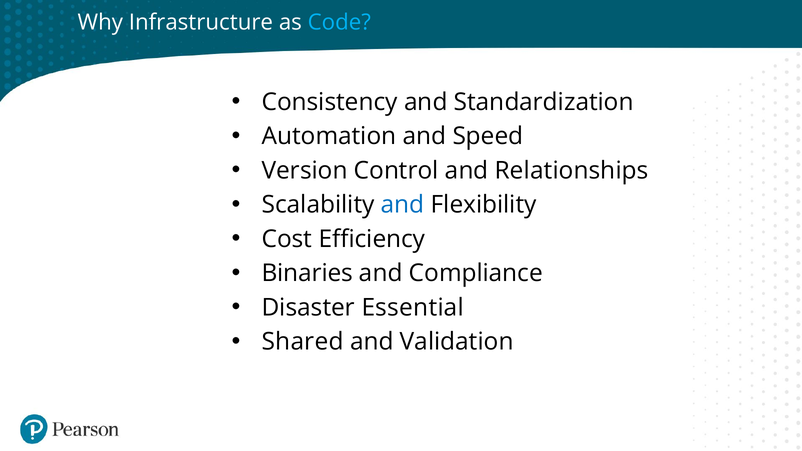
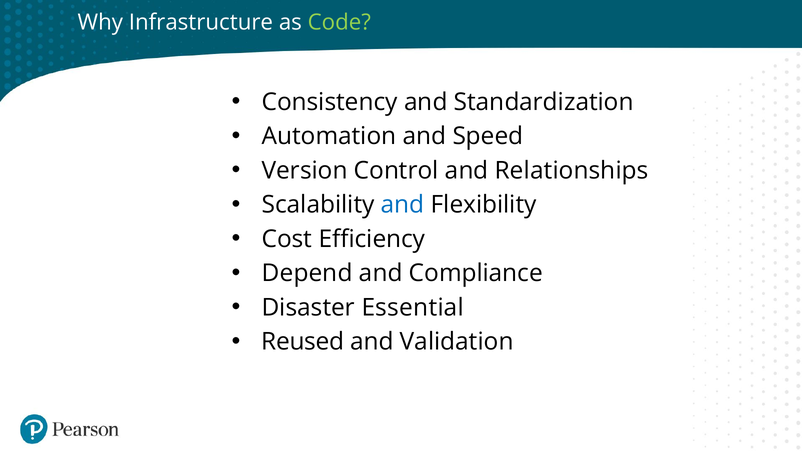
Code colour: light blue -> light green (339, 22)
Binaries: Binaries -> Depend (307, 273)
Shared: Shared -> Reused (303, 342)
